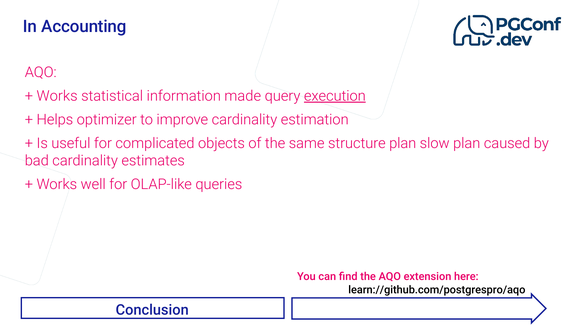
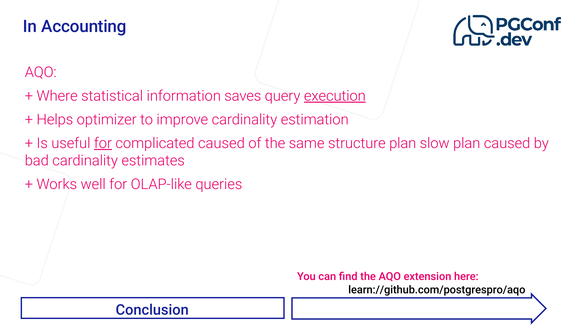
Works: Works -> Where (57, 96)
made: made -> saves (243, 96)
for underline: none -> present (103, 143)
complicated objects: objects -> caused (221, 143)
